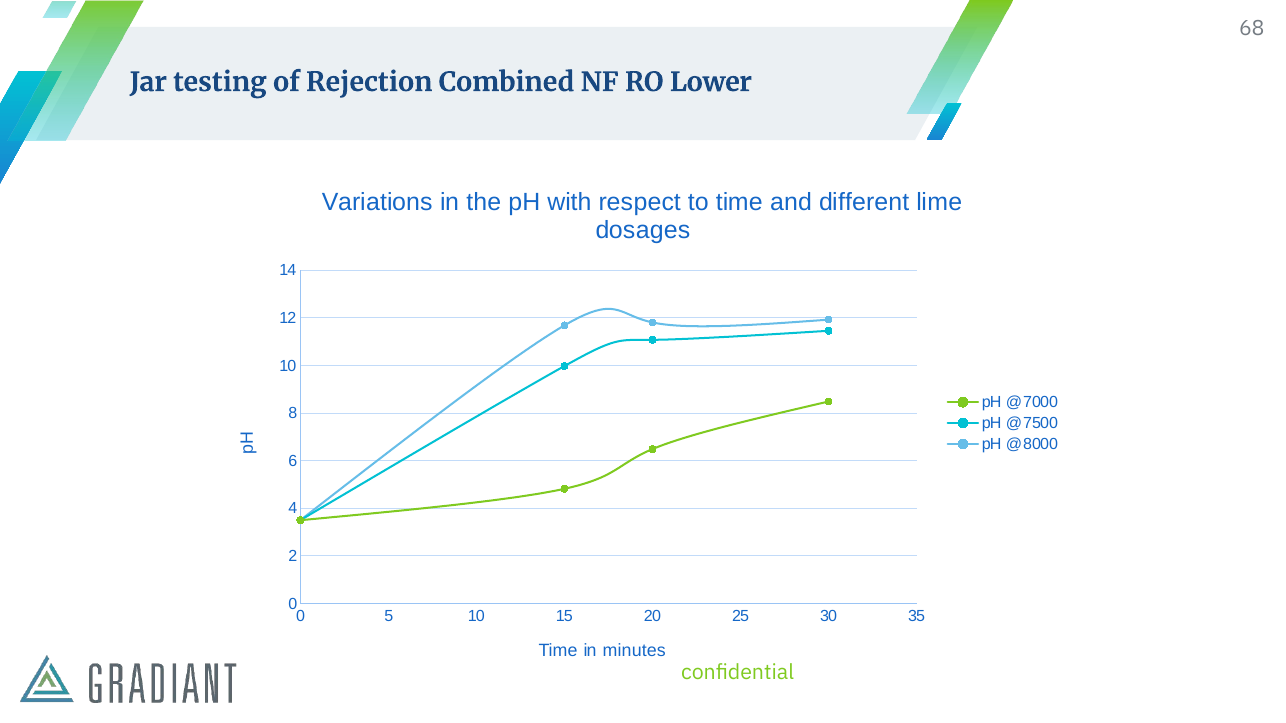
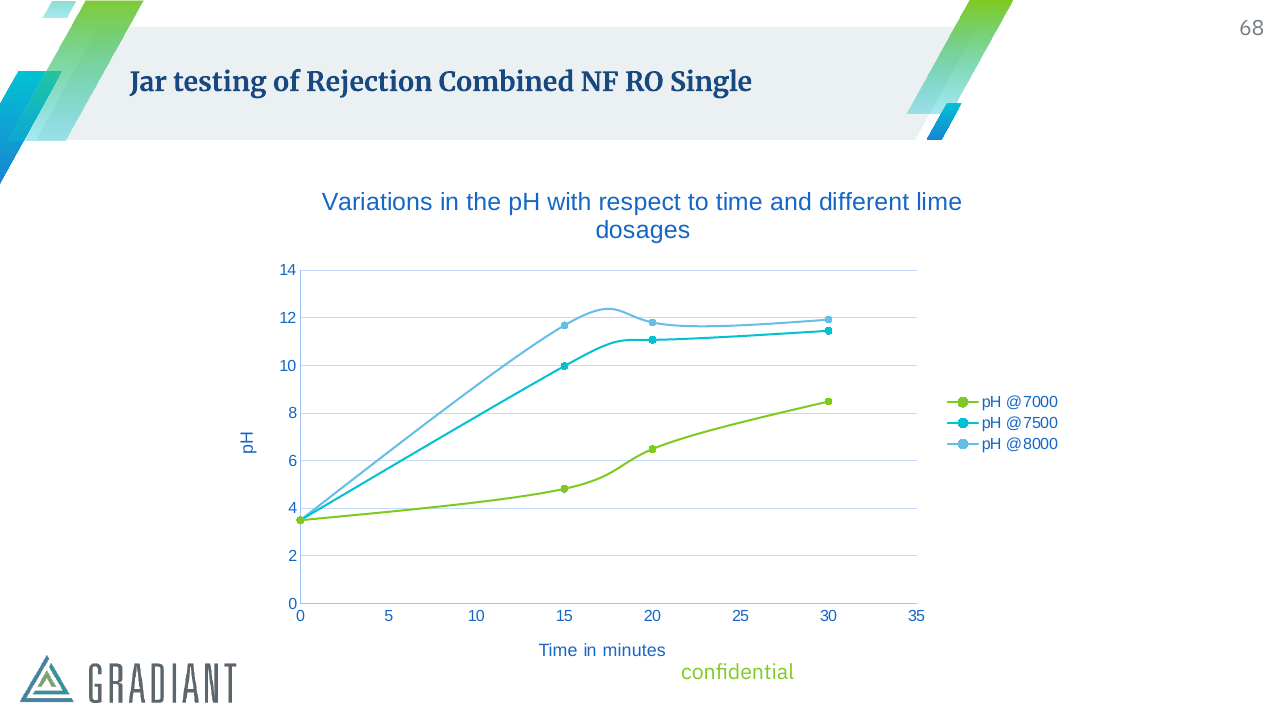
Lower: Lower -> Single (711, 82)
